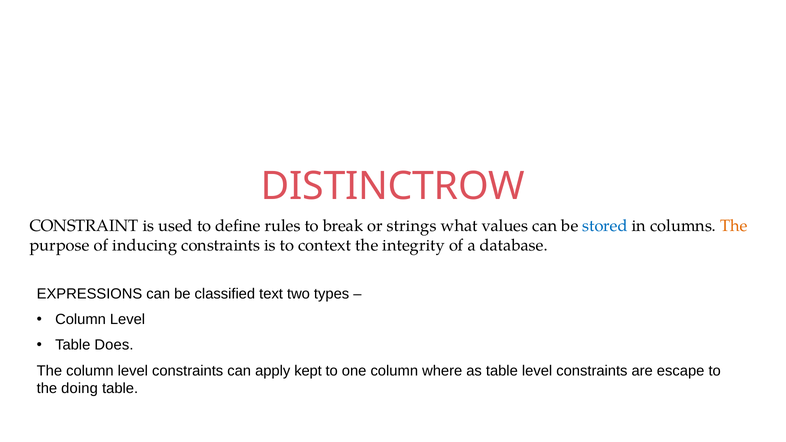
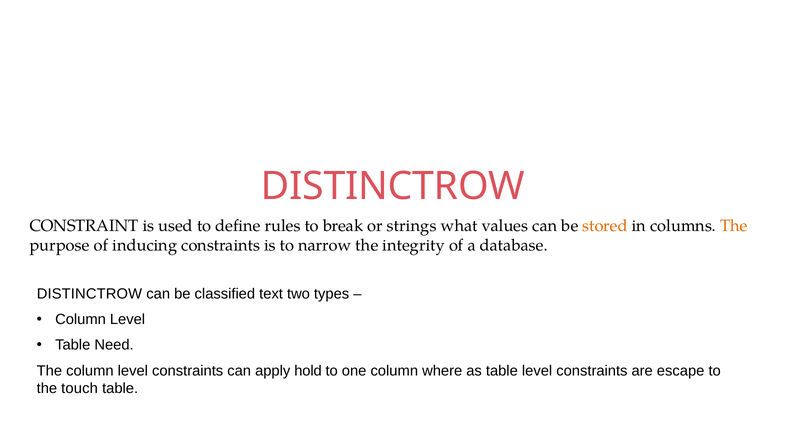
stored colour: blue -> orange (605, 226)
context: context -> narrow (325, 245)
EXPRESSIONS: EXPRESSIONS -> DISTINCTROW (89, 294)
Does: Does -> Need (114, 345)
kept: kept -> hold (308, 371)
doing: doing -> touch (80, 388)
